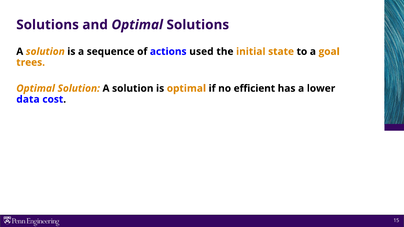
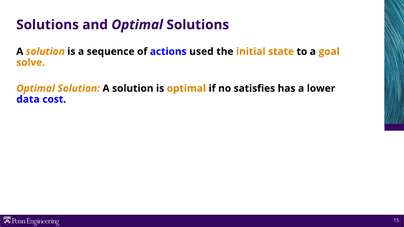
trees: trees -> solve (31, 63)
efficient: efficient -> satisfies (254, 89)
